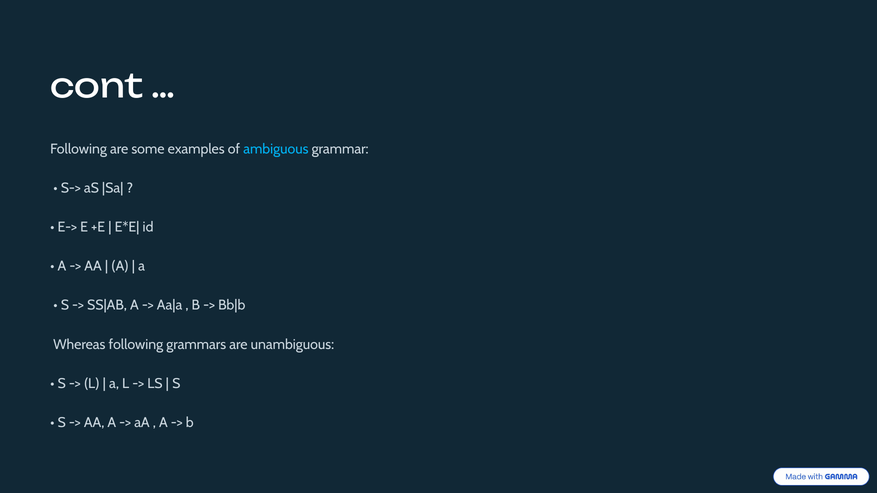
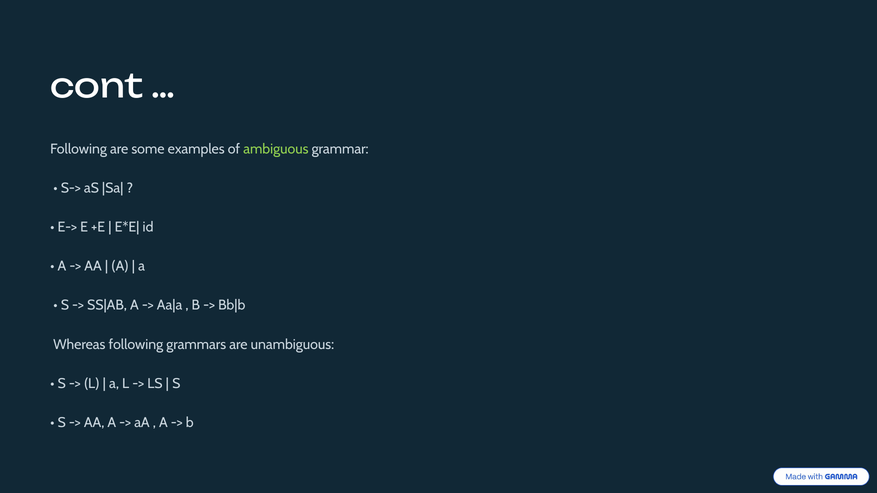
ambiguous colour: light blue -> light green (276, 149)
